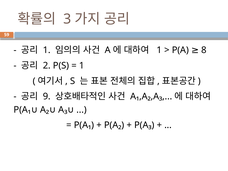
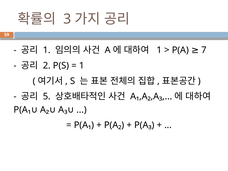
8: 8 -> 7 (204, 50)
9: 9 -> 5 (47, 96)
